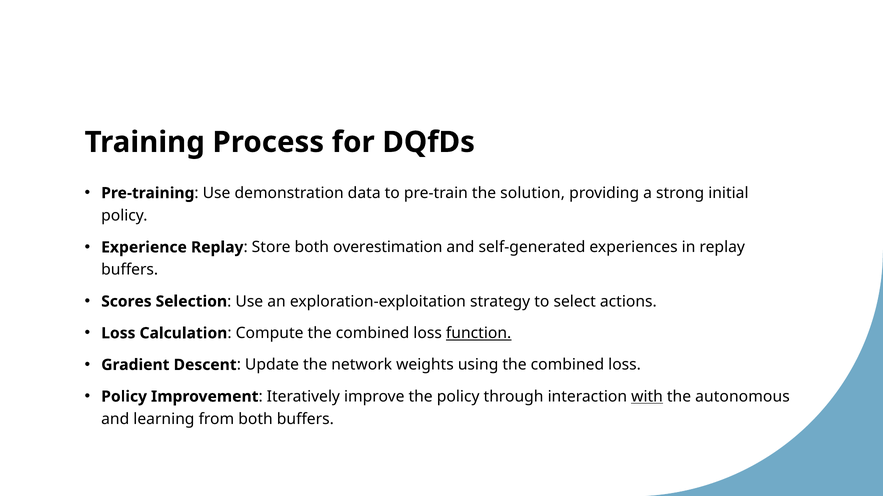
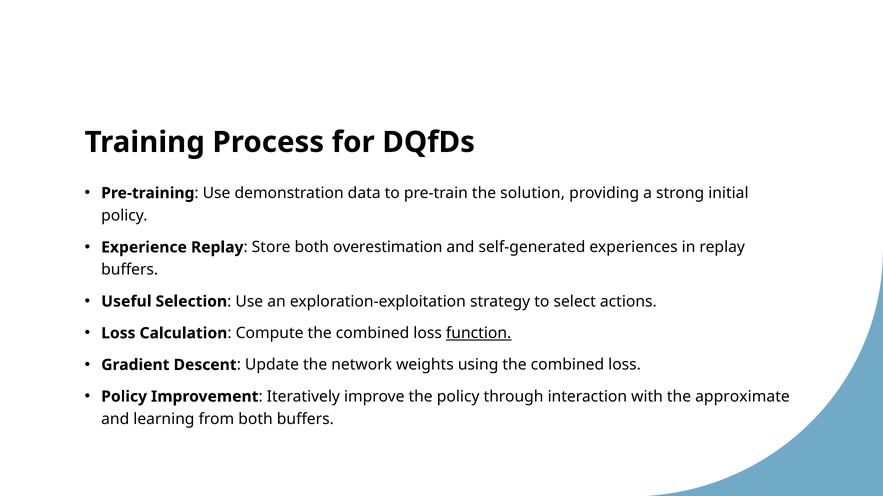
Scores: Scores -> Useful (126, 302)
with underline: present -> none (647, 397)
autonomous: autonomous -> approximate (742, 397)
